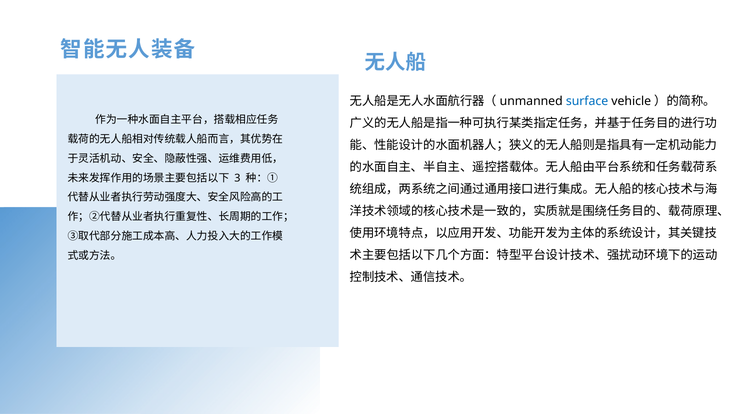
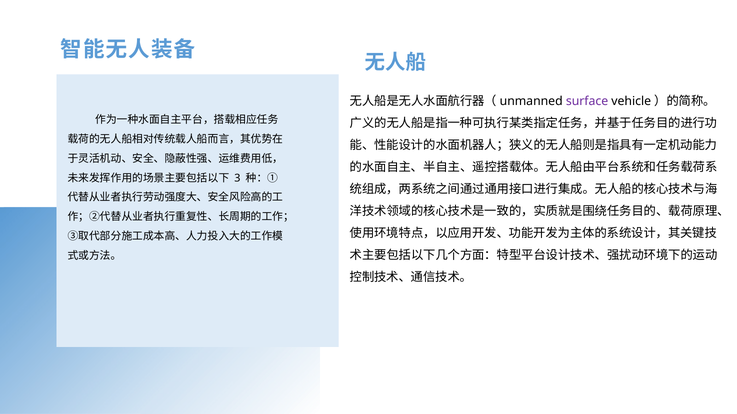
surface colour: blue -> purple (587, 101)
